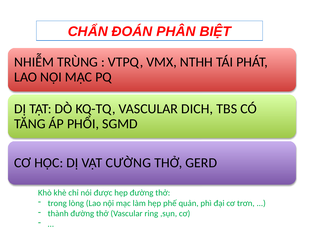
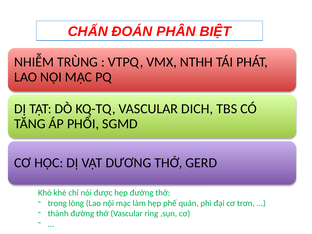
CƯỜNG: CƯỜNG -> DƯƠNG (128, 163)
